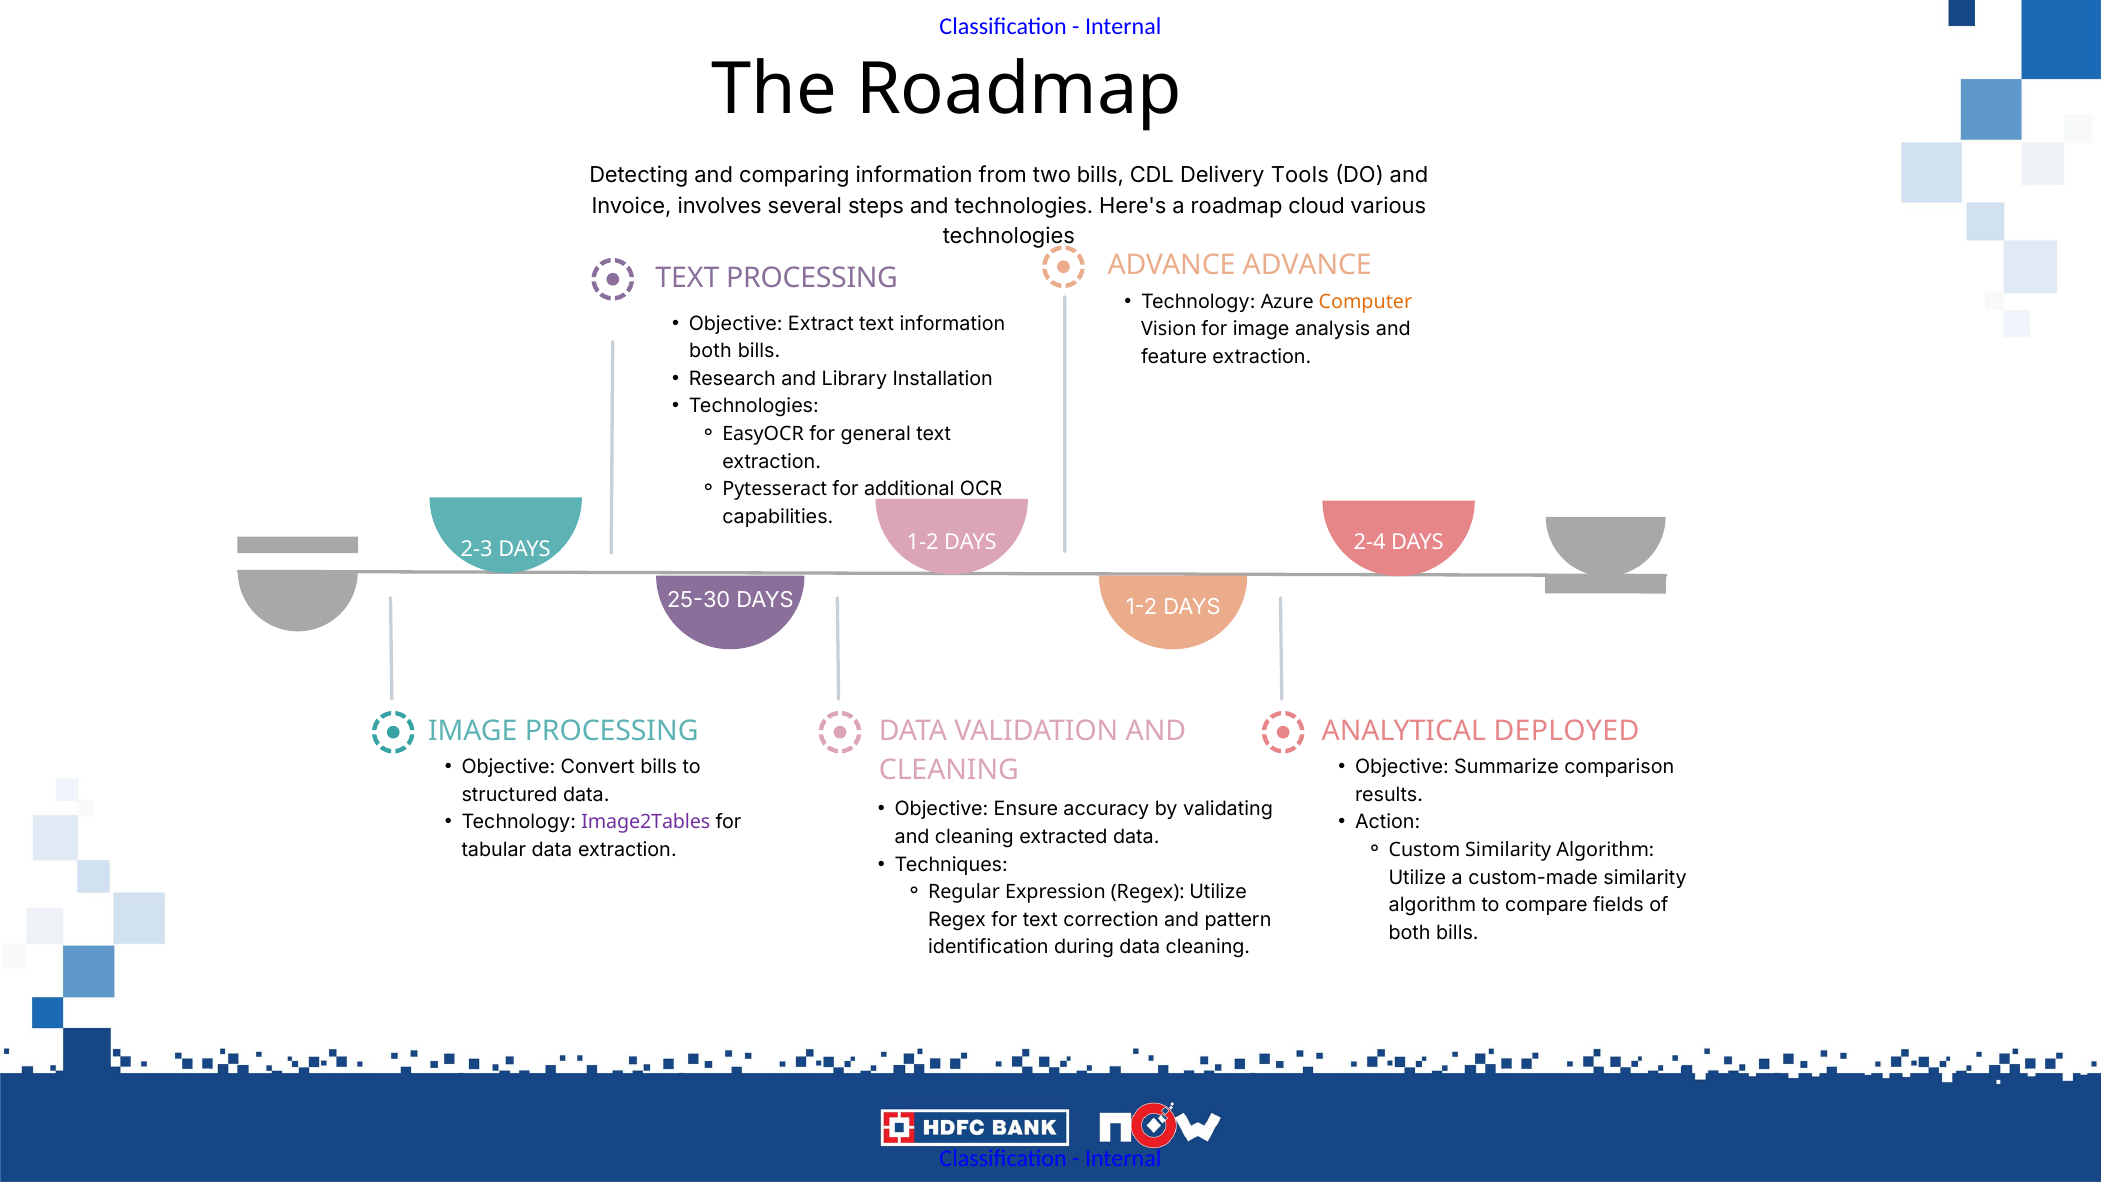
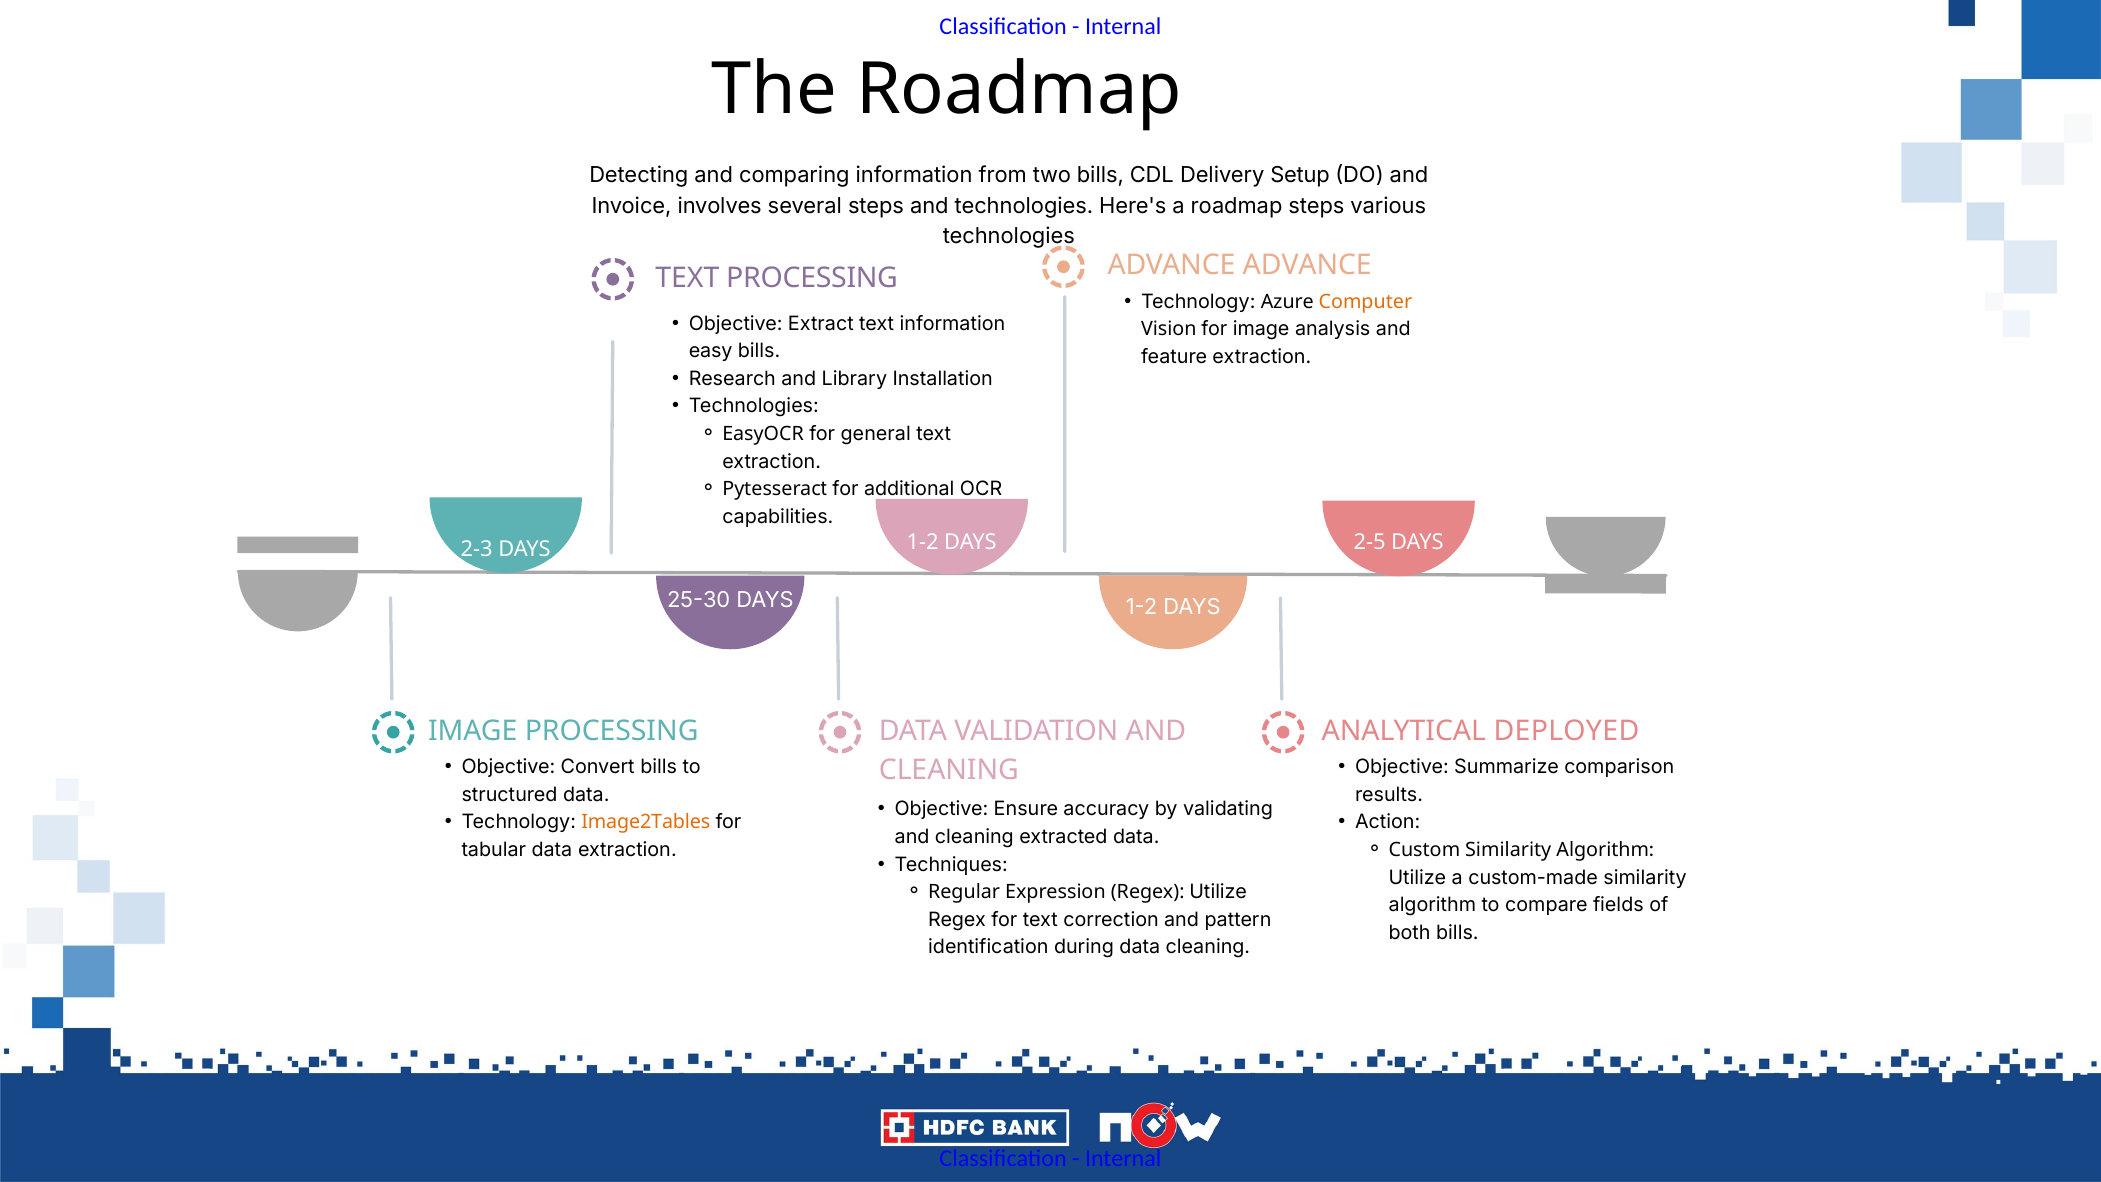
Tools: Tools -> Setup (1300, 175)
roadmap cloud: cloud -> steps (1316, 206)
both: both -> easy (711, 351)
2-4: 2-4 -> 2-5 (1370, 542)
Image2Tables colour: purple -> orange (646, 822)
